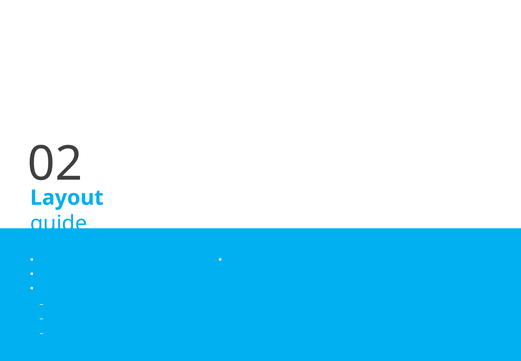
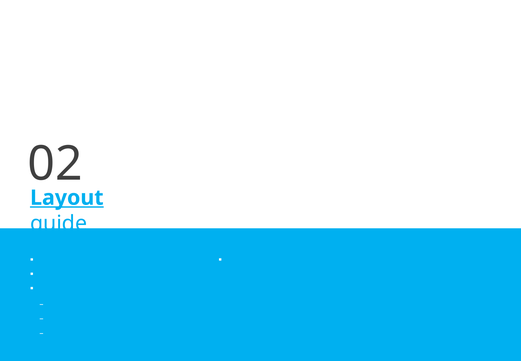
Layout underline: none -> present (67, 198)
